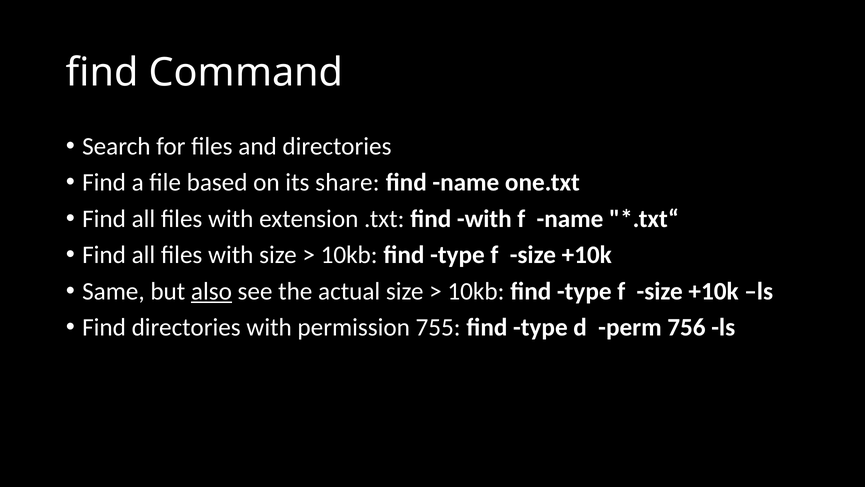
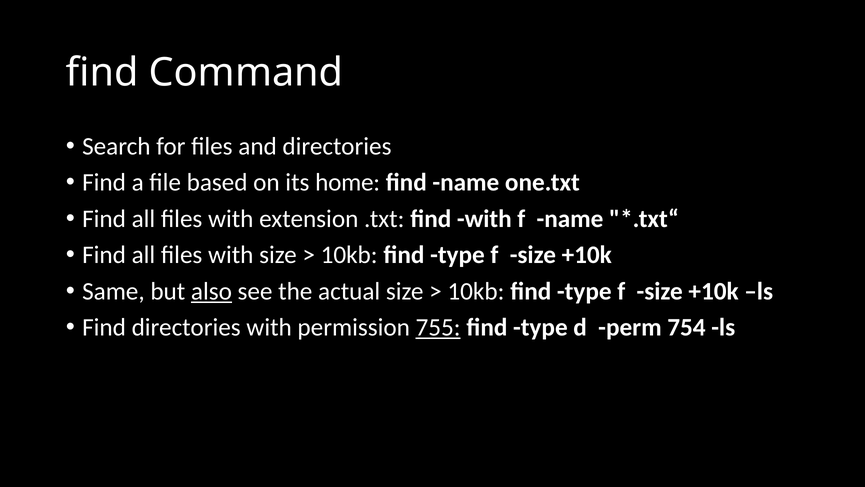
share: share -> home (348, 182)
755 underline: none -> present (438, 327)
756: 756 -> 754 (686, 327)
